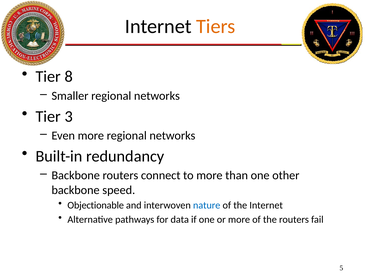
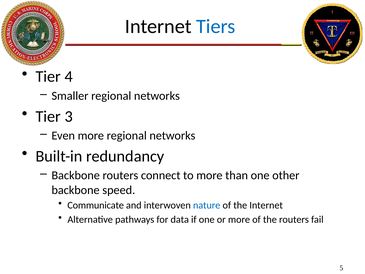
Tiers colour: orange -> blue (216, 26)
8: 8 -> 4 (69, 77)
Objectionable: Objectionable -> Communicate (96, 205)
